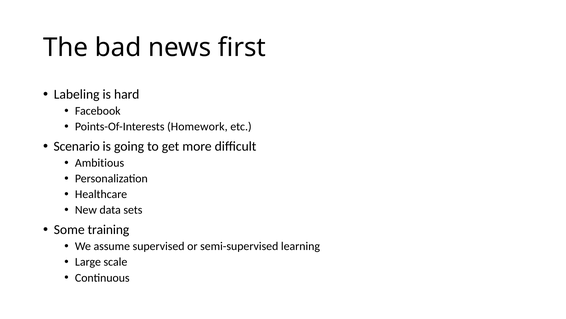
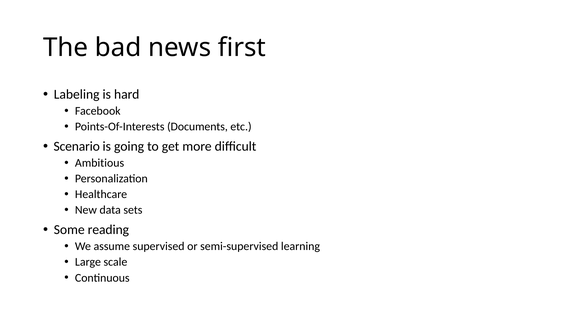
Homework: Homework -> Documents (197, 126)
training: training -> reading (108, 229)
